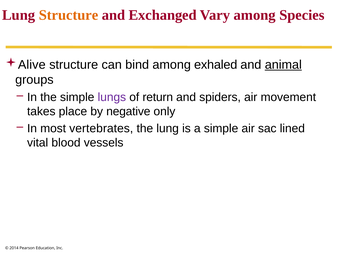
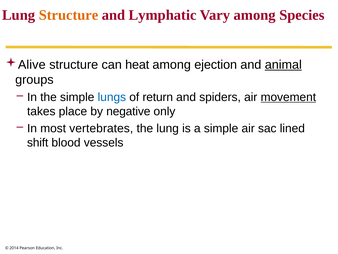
Exchanged: Exchanged -> Lymphatic (163, 15)
bind: bind -> heat (137, 65)
exhaled: exhaled -> ejection (216, 65)
lungs colour: purple -> blue (112, 97)
movement underline: none -> present (288, 97)
vital: vital -> shift (38, 142)
